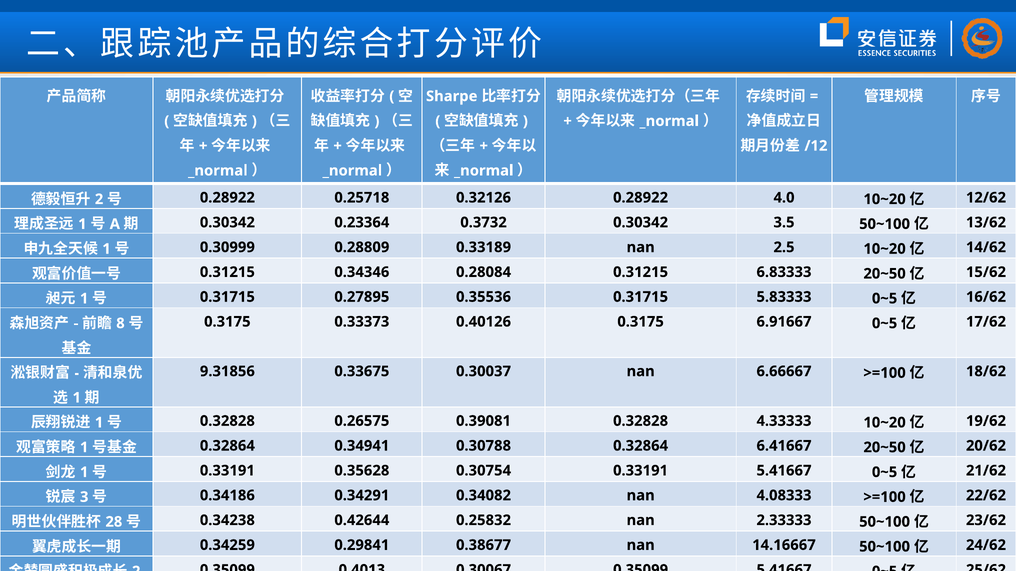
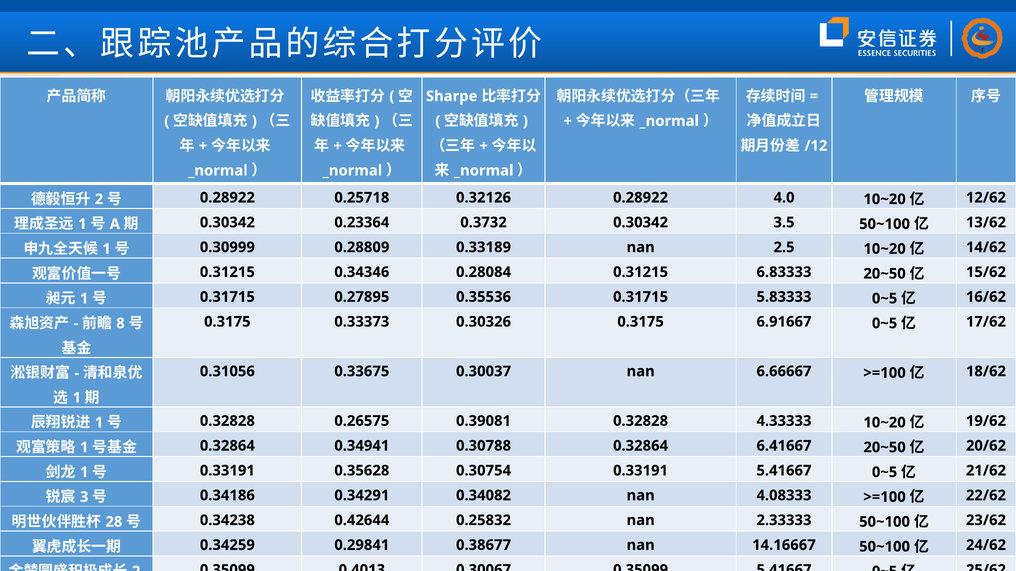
0.40126: 0.40126 -> 0.30326 (484, 322)
9.31856: 9.31856 -> 0.31056 (227, 372)
